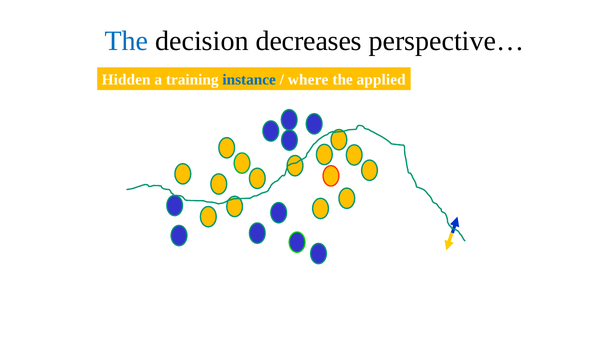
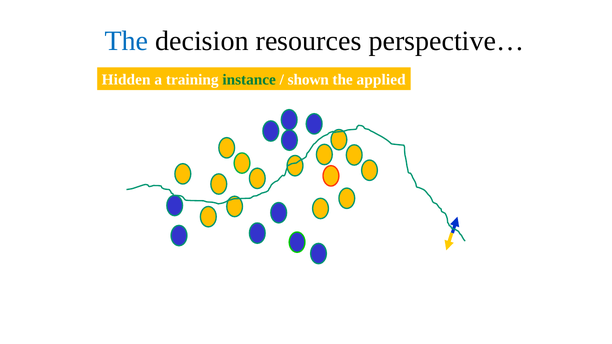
decreases: decreases -> resources (309, 41)
instance colour: blue -> green (249, 80)
where: where -> shown (308, 80)
